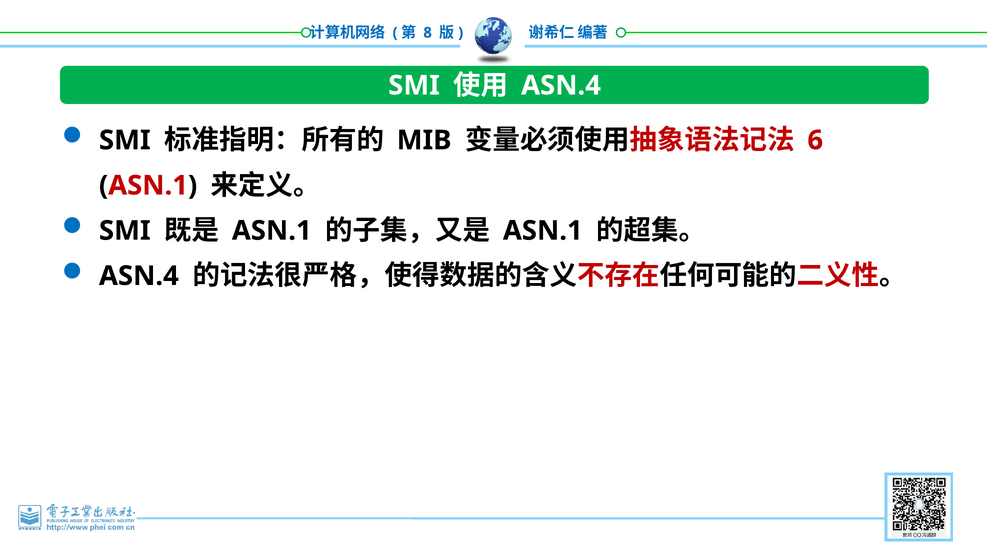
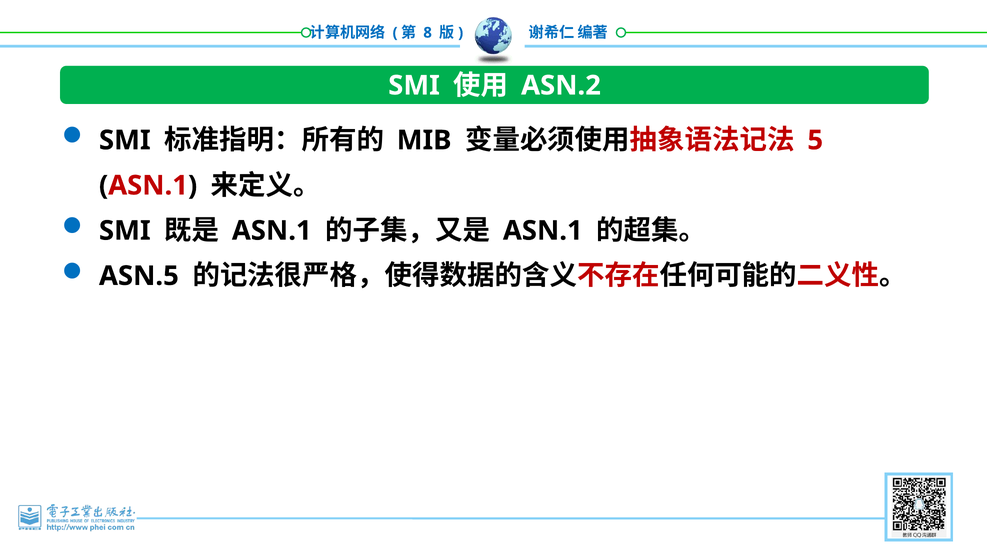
ASN.4: ASN.4 -> ASN.2 (561, 85)
6: 6 -> 5 (815, 140)
ASN.4: ASN.4 -> ASN.5 (139, 276)
